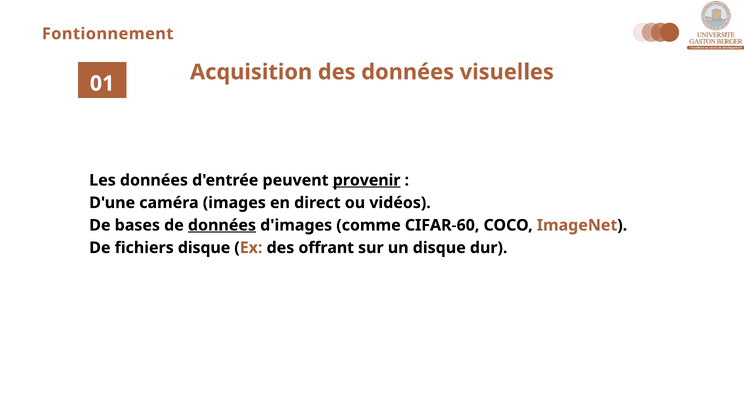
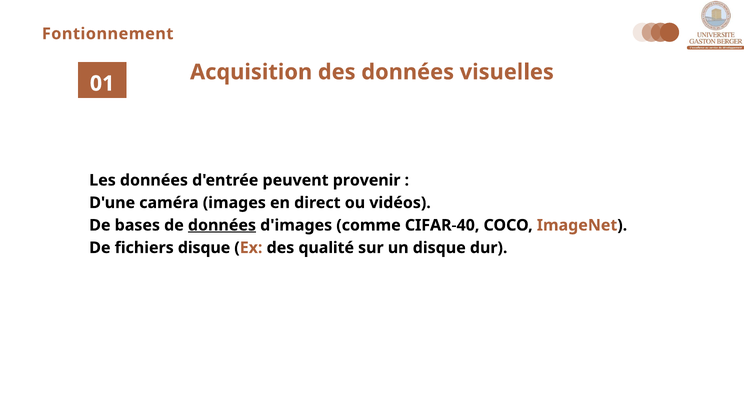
provenir underline: present -> none (367, 180)
CIFAR-60: CIFAR-60 -> CIFAR-40 (442, 225)
offrant: offrant -> qualité (326, 247)
